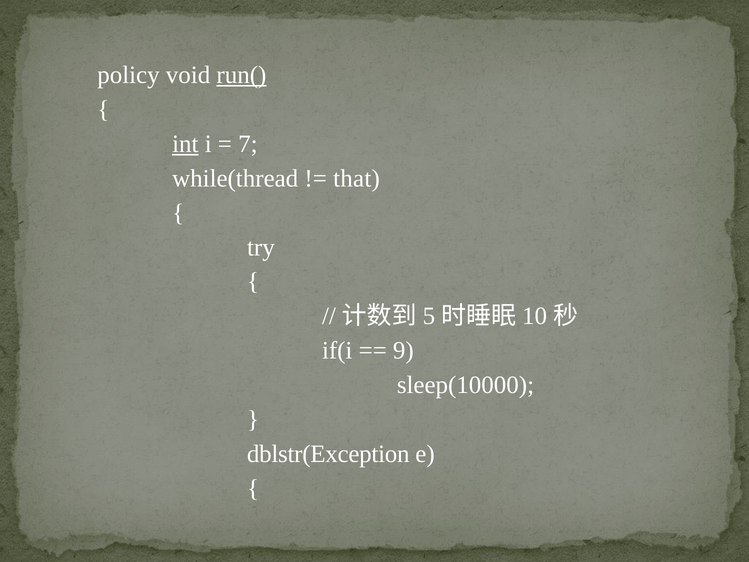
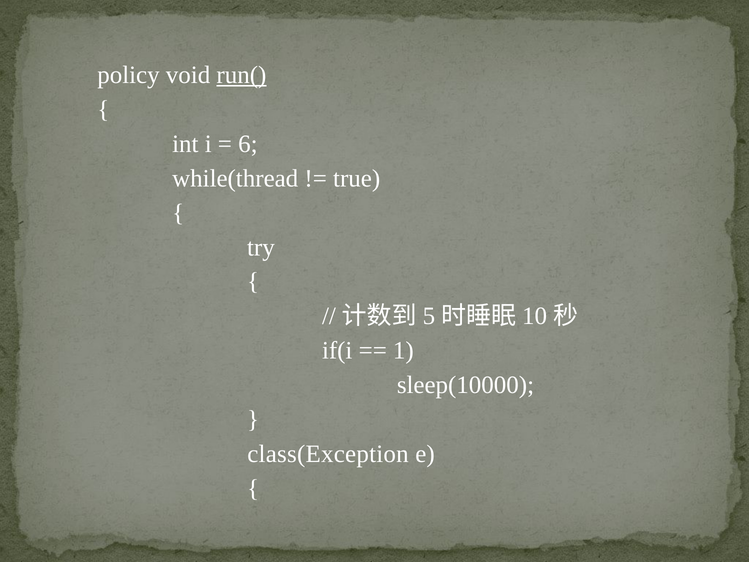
int underline: present -> none (185, 144)
7: 7 -> 6 (248, 144)
that: that -> true (357, 178)
9: 9 -> 1 (403, 350)
dblstr(Exception: dblstr(Exception -> class(Exception (328, 454)
